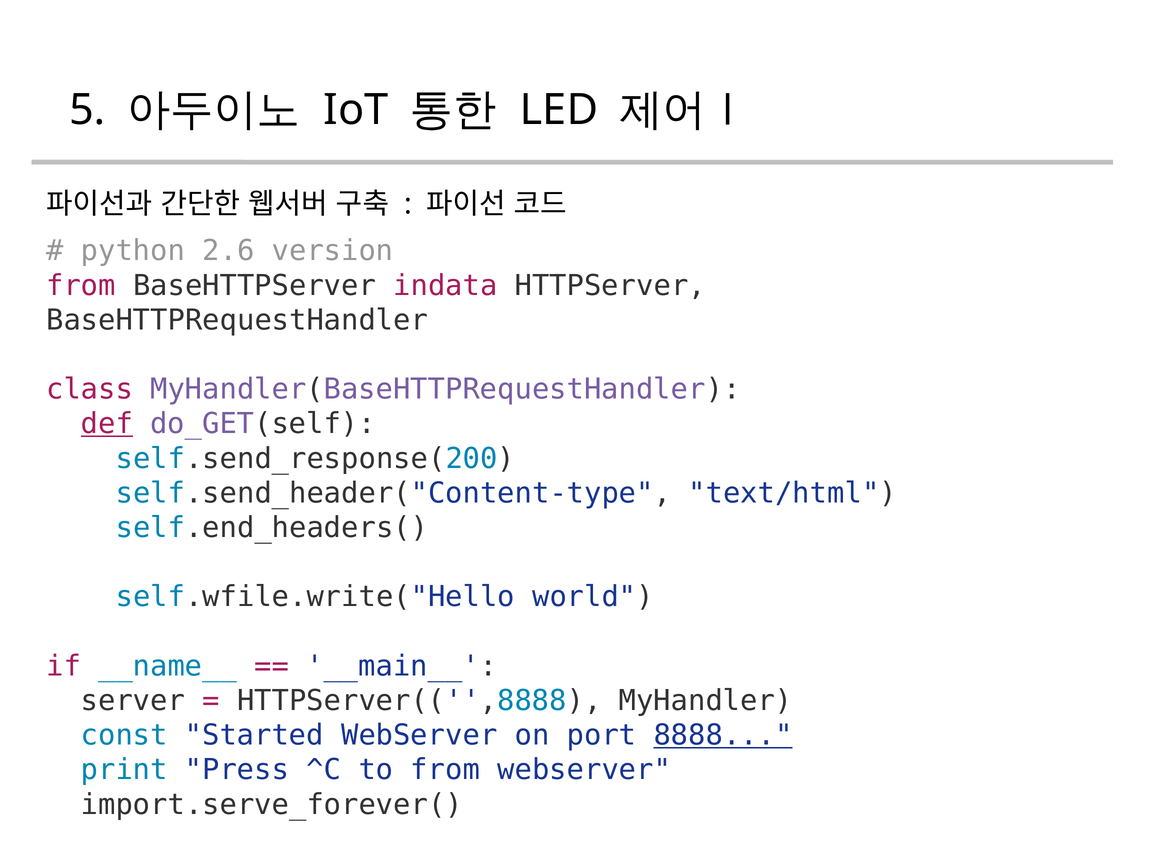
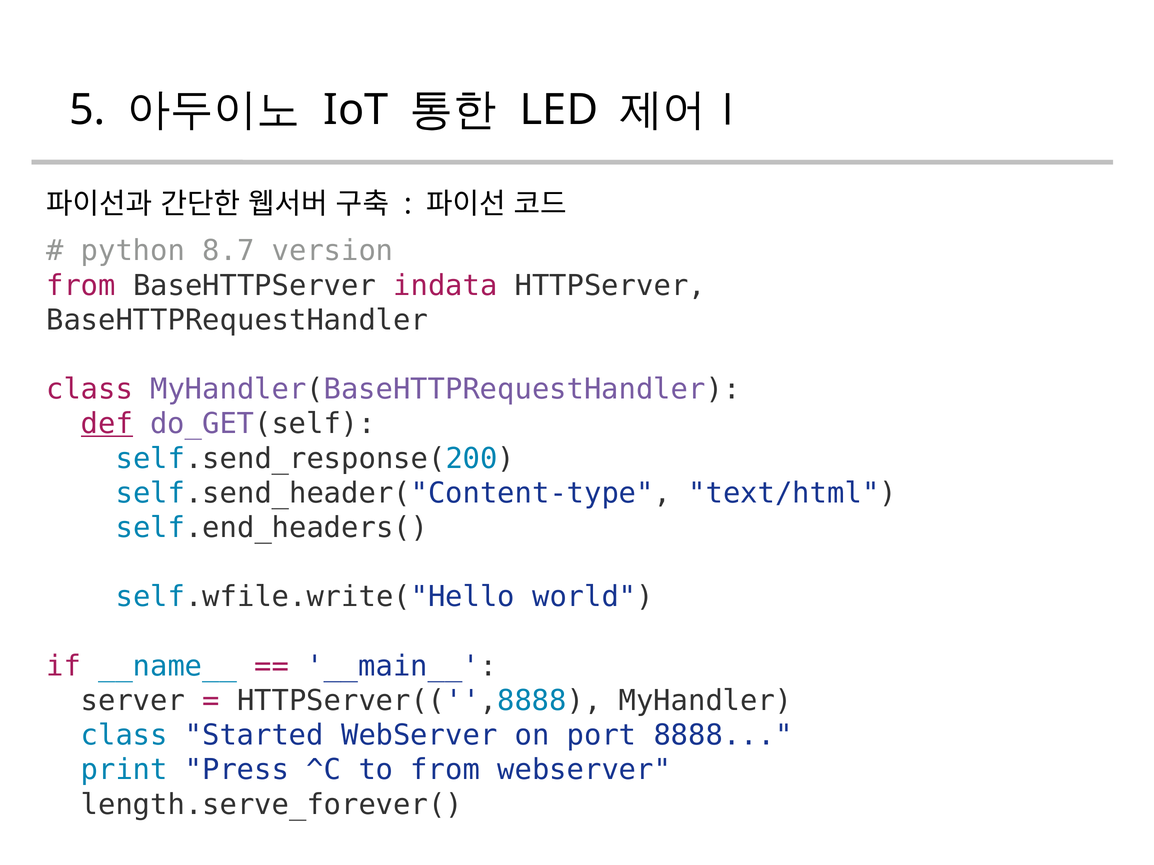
2.6: 2.6 -> 8.7 (228, 251)
const: const -> class (124, 736)
8888 underline: present -> none (723, 736)
import.serve_forever(: import.serve_forever( -> length.serve_forever( (272, 805)
